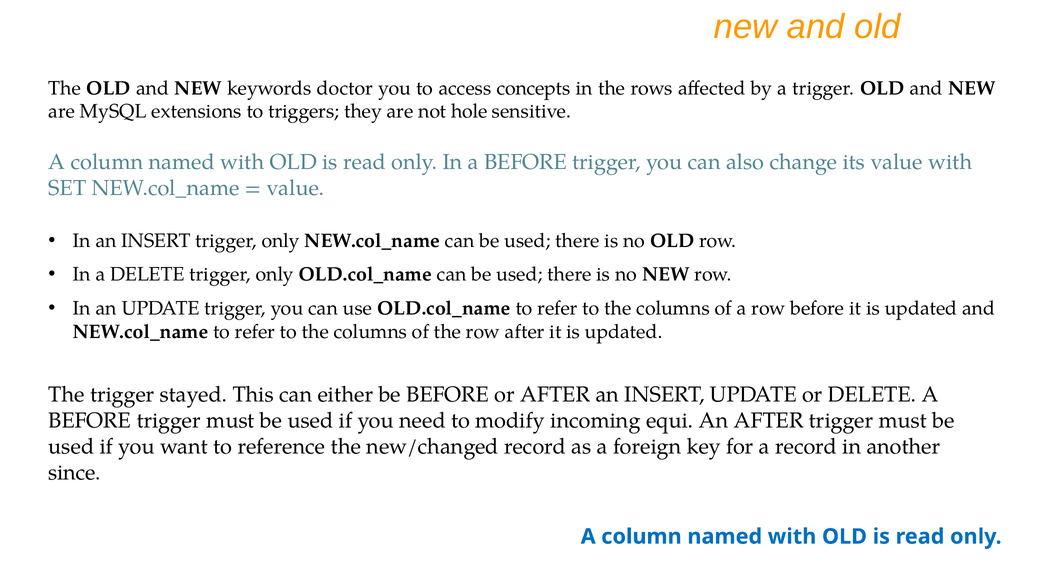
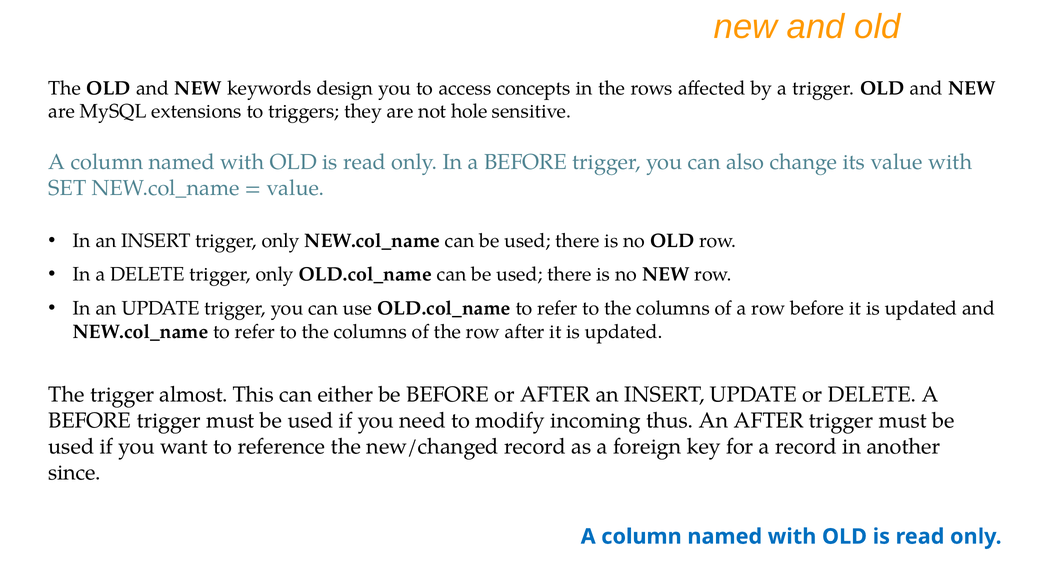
doctor: doctor -> design (345, 88)
stayed: stayed -> almost (194, 395)
equi: equi -> thus (670, 421)
